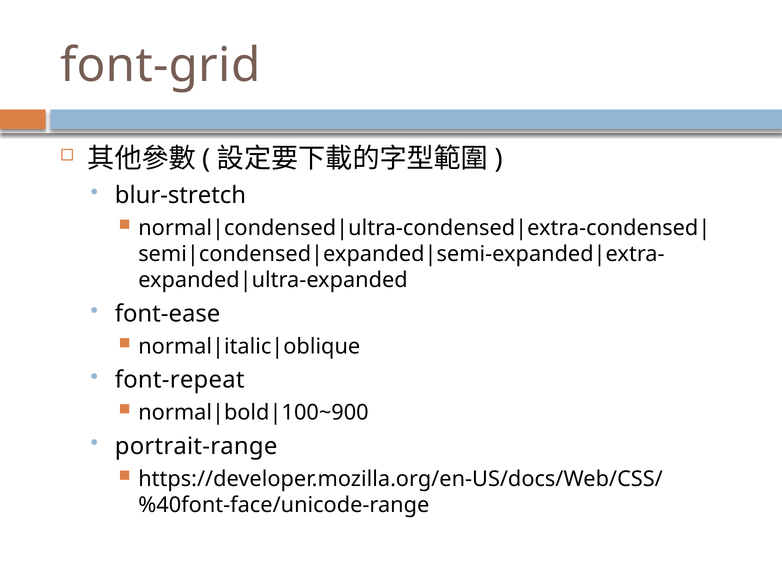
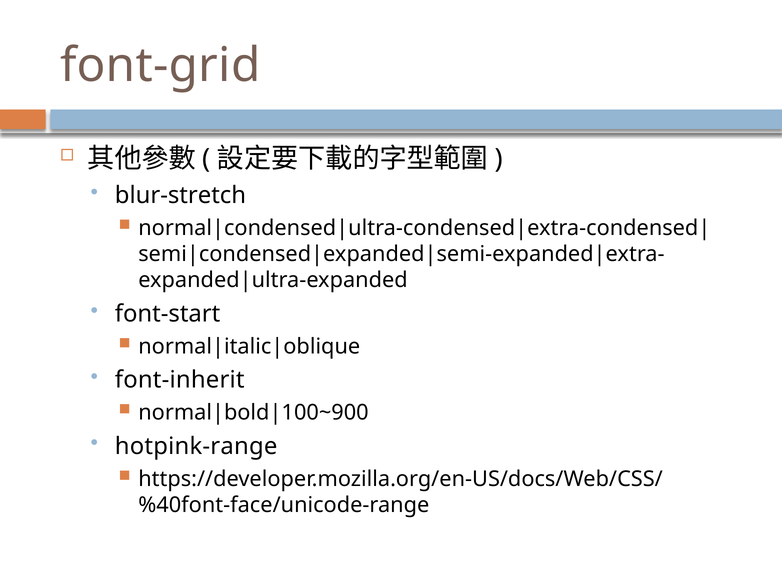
font-ease: font-ease -> font-start (168, 314)
font-repeat: font-repeat -> font-inherit (180, 380)
portrait-range: portrait-range -> hotpink-range (196, 446)
